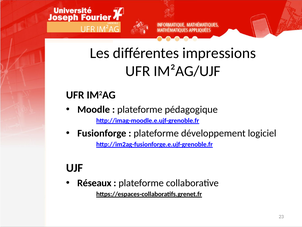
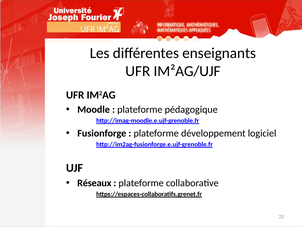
impressions: impressions -> enseignants (219, 53)
